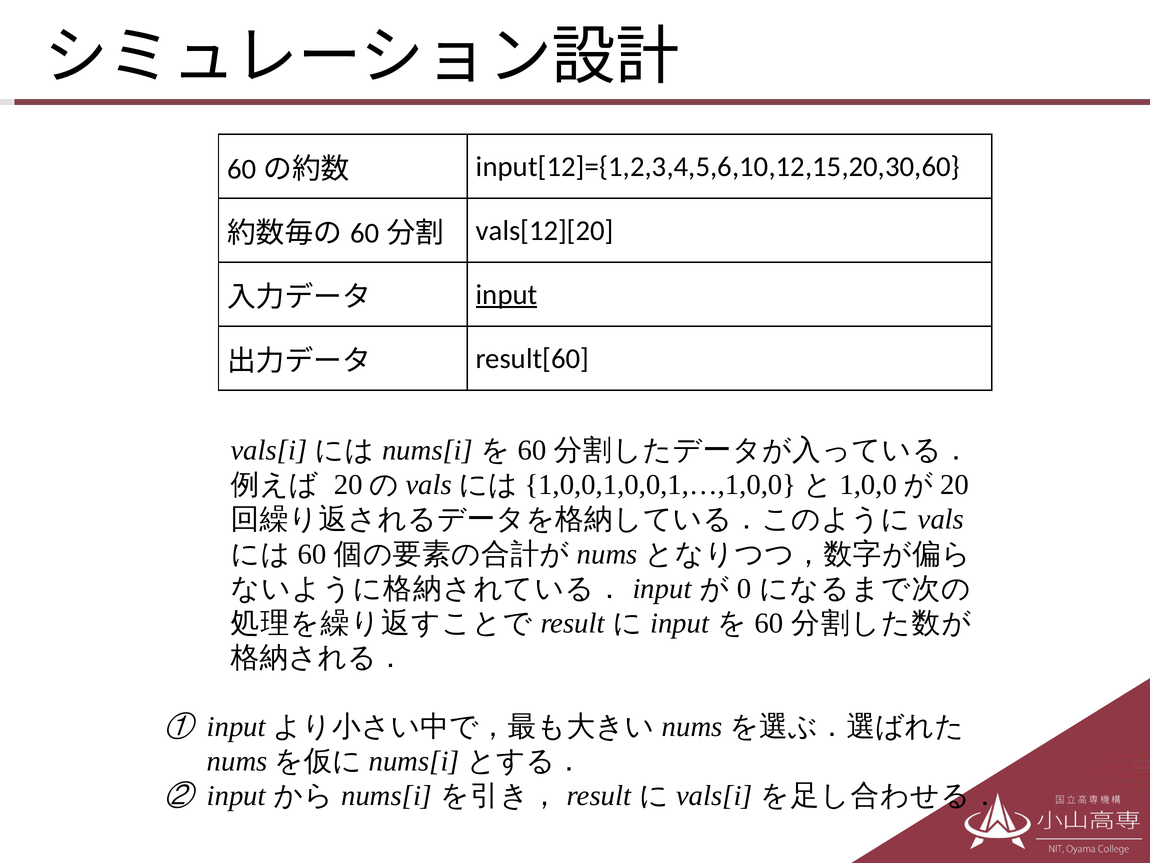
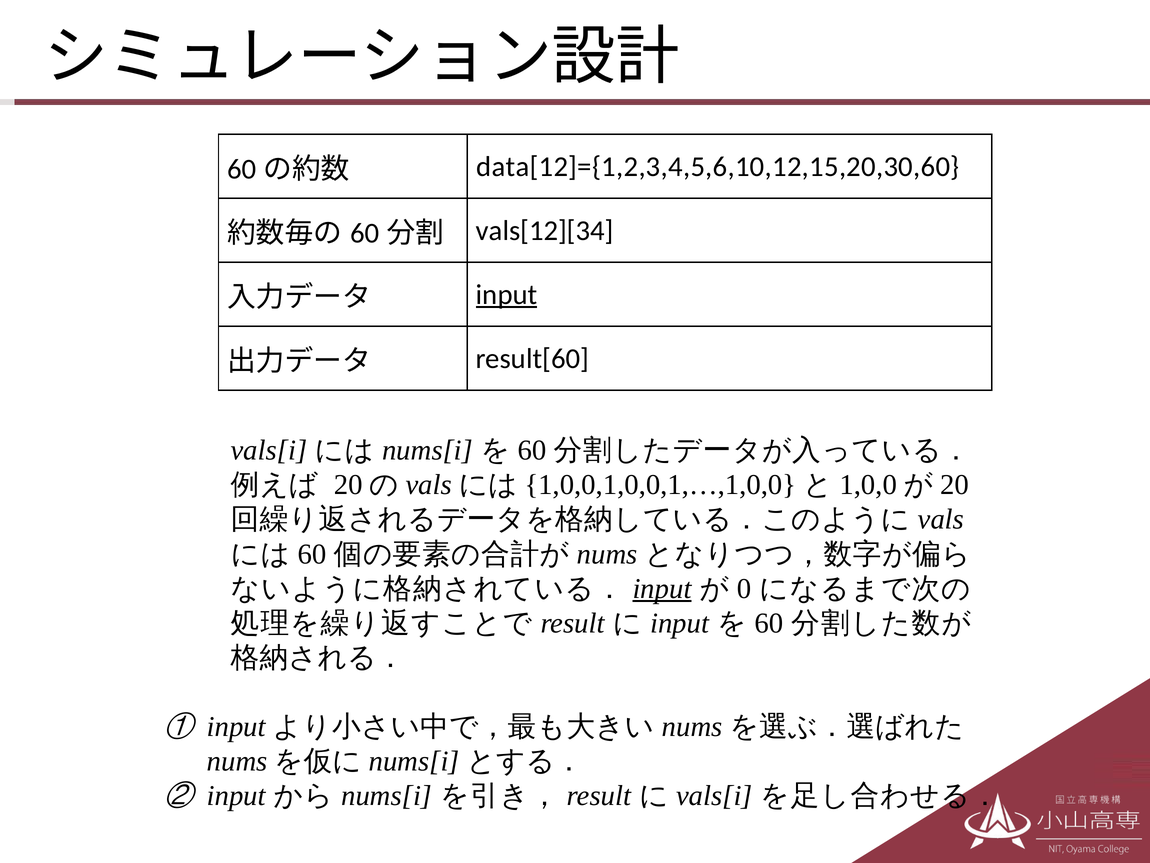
input[12]={1,2,3,4,5,6,10,12,15,20,30,60: input[12]={1,2,3,4,5,6,10,12,15,20,30,60 -> data[12]={1,2,3,4,5,6,10,12,15,20,30,60 (718, 167)
vals[12][20: vals[12][20 -> vals[12][34 (545, 231)
input underline: none -> present (662, 588)
